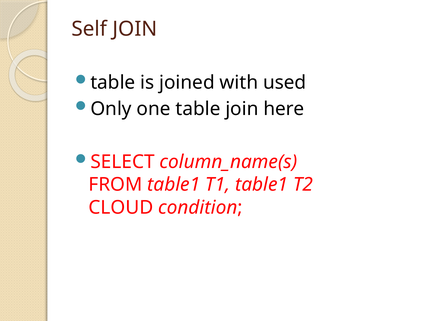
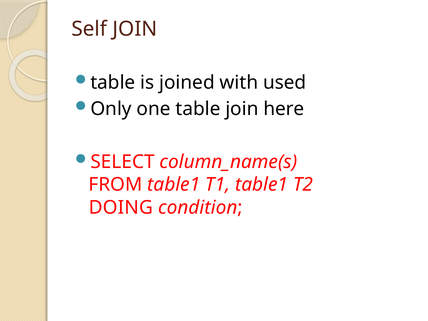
CLOUD: CLOUD -> DOING (121, 208)
